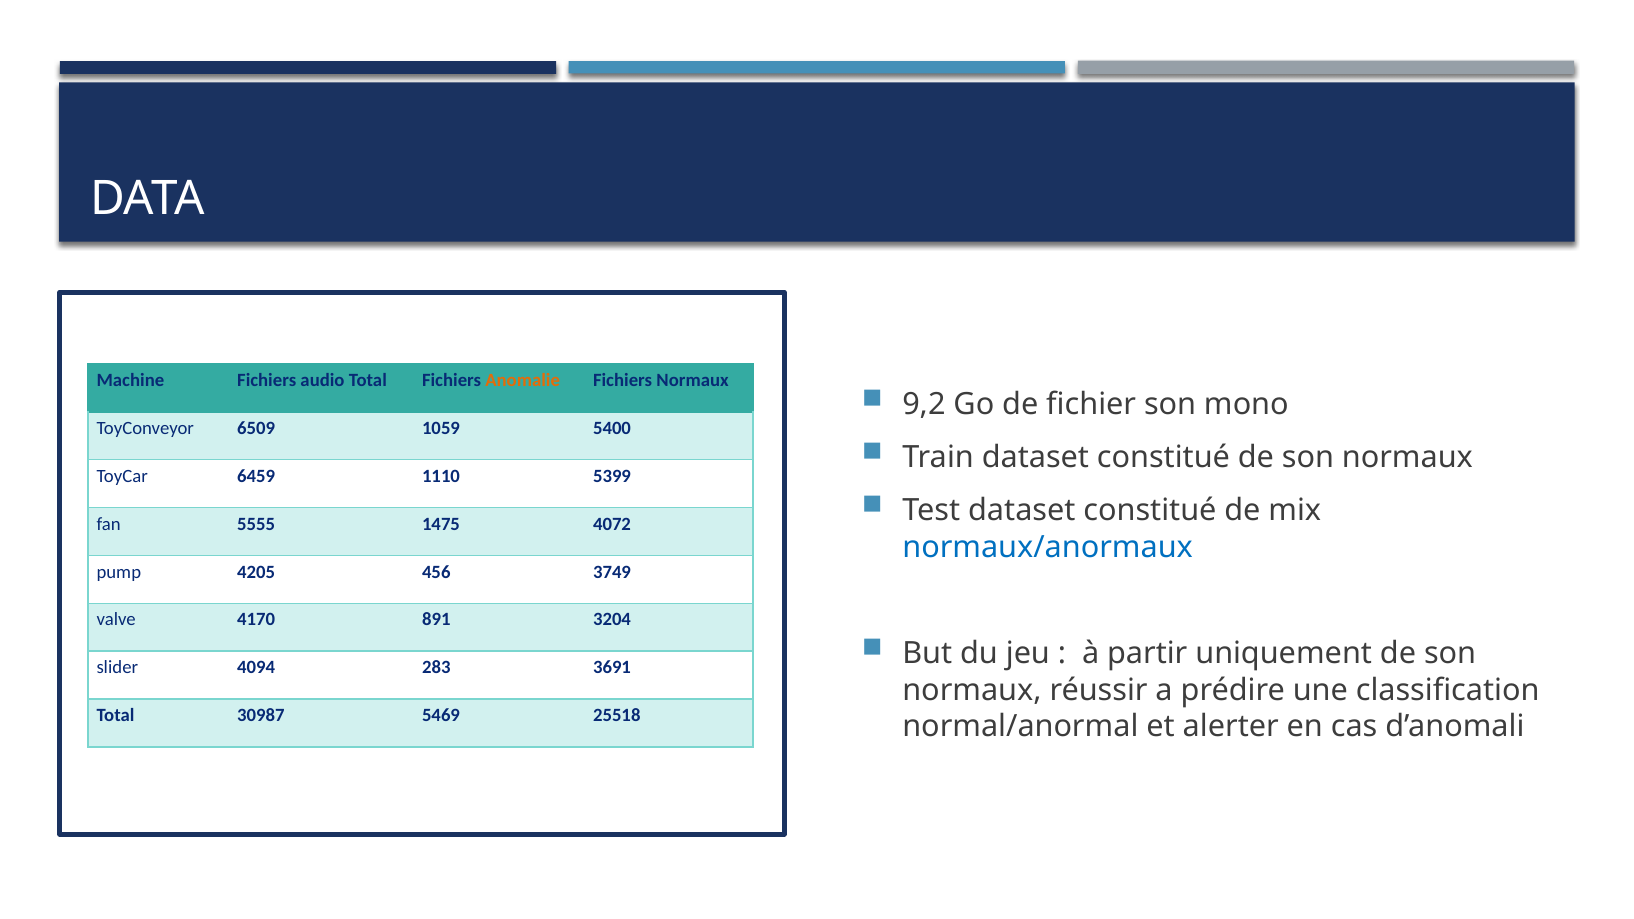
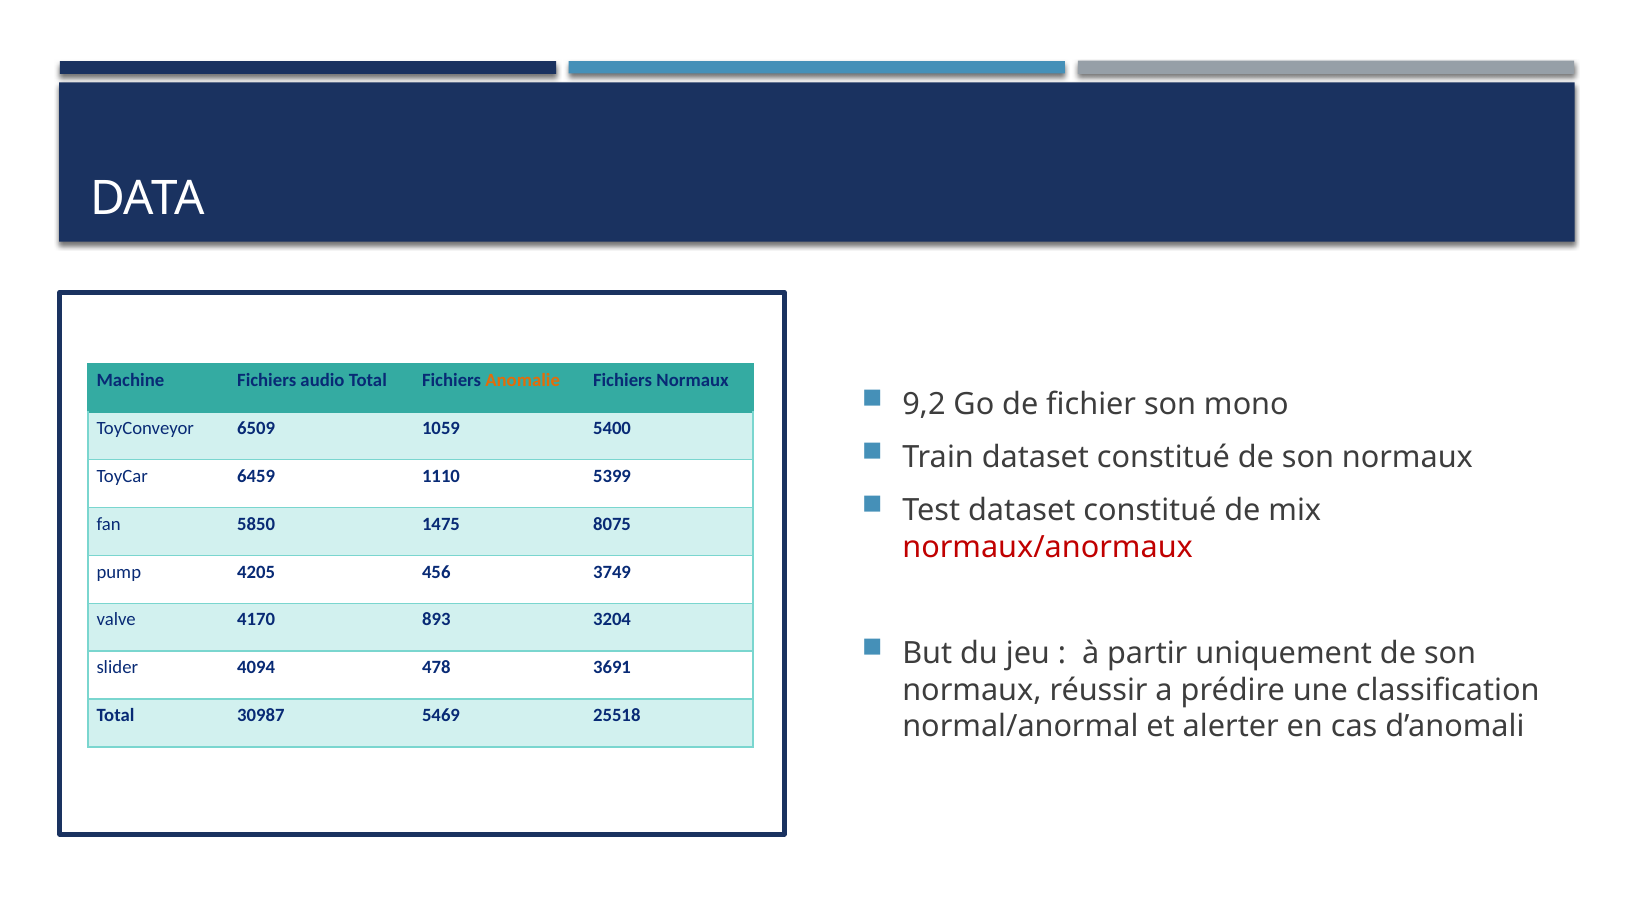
5555: 5555 -> 5850 (256, 524)
4072: 4072 -> 8075 (612, 524)
normaux/anormaux colour: blue -> red (1048, 547)
891: 891 -> 893 (436, 620)
283: 283 -> 478 (436, 668)
